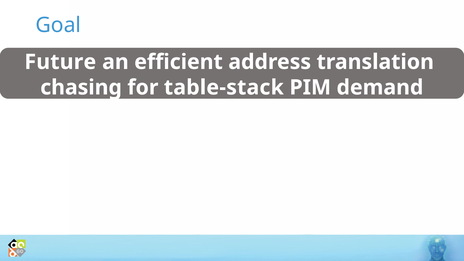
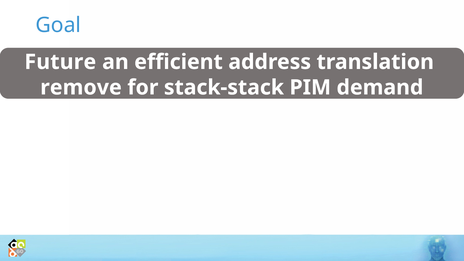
chasing: chasing -> remove (81, 87)
table-stack: table-stack -> stack-stack (224, 87)
